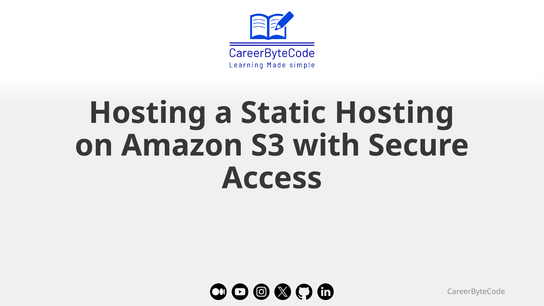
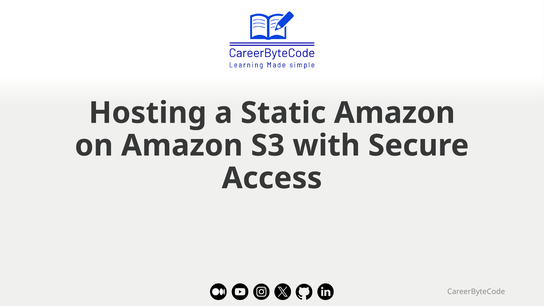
Static Hosting: Hosting -> Amazon (395, 113)
